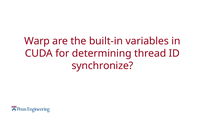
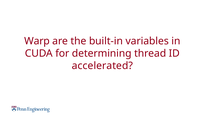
synchronize: synchronize -> accelerated (102, 66)
